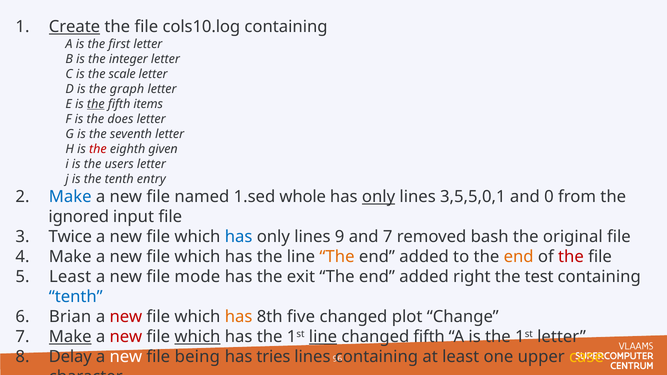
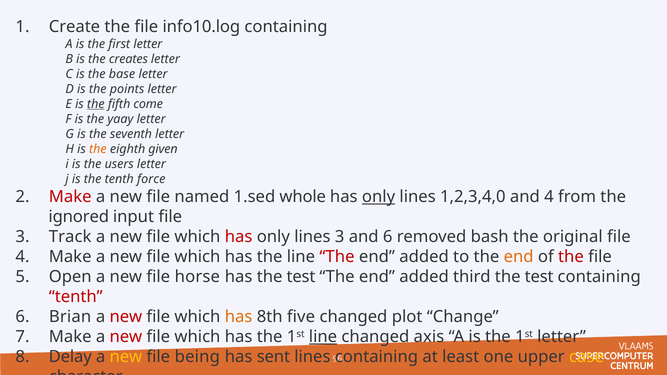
Create underline: present -> none (74, 27)
cols10.log: cols10.log -> info10.log (201, 27)
integer: integer -> creates (128, 59)
scale: scale -> base (122, 74)
graph: graph -> points (127, 89)
items: items -> come (148, 104)
does: does -> yaay (120, 119)
the colour: red -> orange (98, 149)
entry: entry -> force (151, 179)
Make colour: blue -> red (70, 197)
3,5,5,0,1: 3,5,5,0,1 -> 1,2,3,4,0 (473, 197)
and 0: 0 -> 4 (549, 197)
Twice: Twice -> Track (70, 237)
has colour: blue -> red (239, 237)
lines 9: 9 -> 3 (340, 237)
and 7: 7 -> 6 (388, 237)
The colour: orange -> red (337, 257)
Least: Least -> Open (70, 277)
mode: mode -> horse (197, 277)
has the exit: exit -> test (301, 277)
right: right -> third (472, 277)
tenth colour: blue -> red (76, 297)
Make underline: present -> none (70, 337)
which underline: present -> none (197, 337)
changed fifth: fifth -> axis (429, 337)
new colour: white -> yellow (126, 357)
tries: tries -> sent (273, 357)
